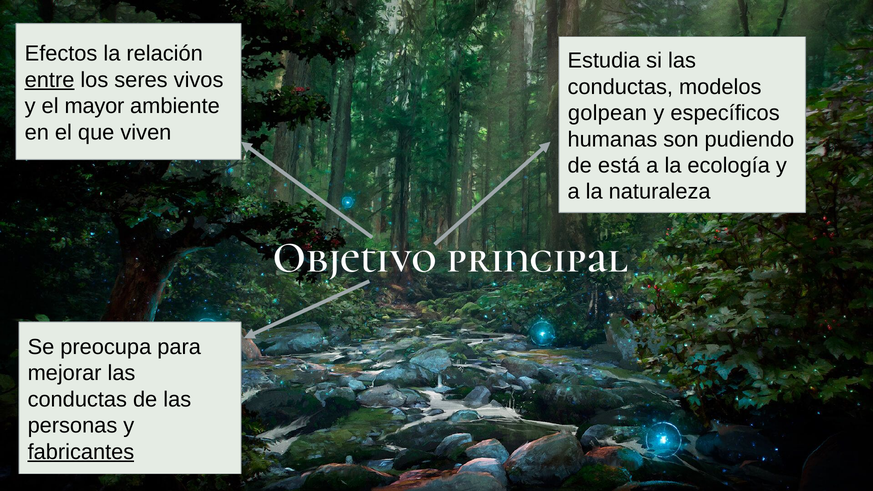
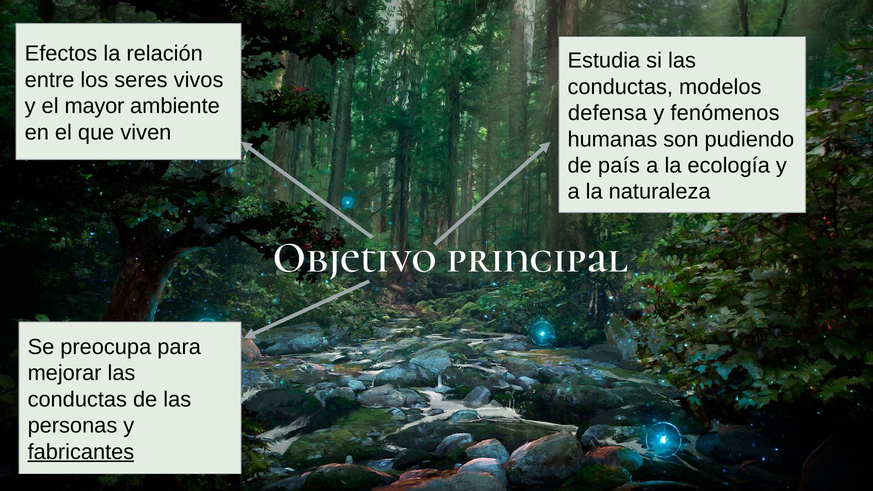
entre underline: present -> none (50, 80)
golpean: golpean -> defensa (607, 113)
específicos: específicos -> fenómenos (725, 113)
está: está -> país (619, 166)
